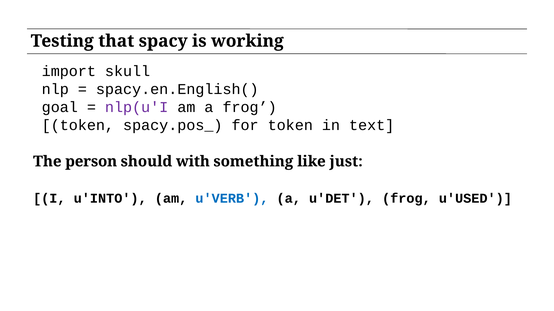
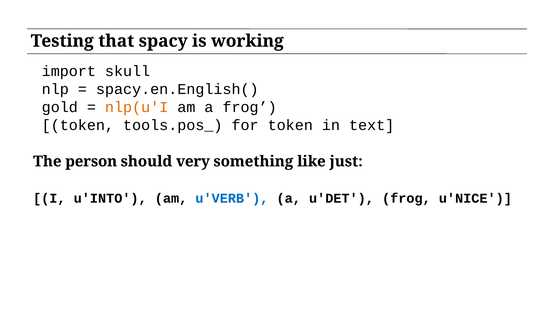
goal: goal -> gold (60, 107)
nlp(u'I colour: purple -> orange (137, 107)
spacy.pos_: spacy.pos_ -> tools.pos_ (173, 125)
with: with -> very (193, 161)
u'USED: u'USED -> u'NICE (475, 198)
